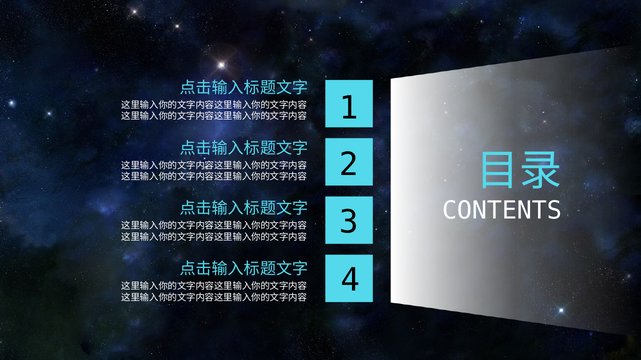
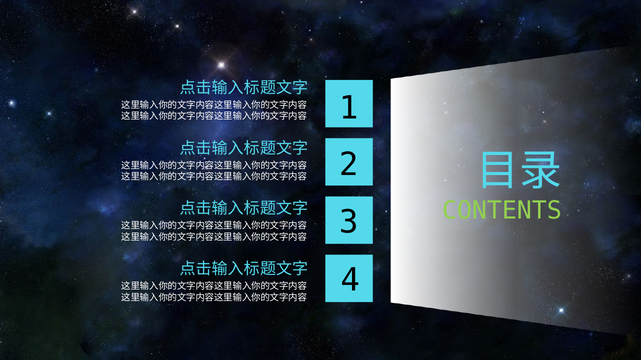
CONTENTS colour: white -> light green (502, 211)
